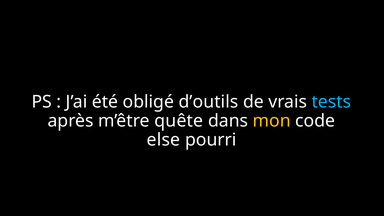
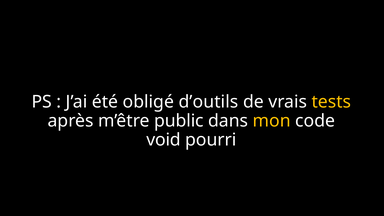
tests colour: light blue -> yellow (331, 102)
quête: quête -> public (179, 121)
else: else -> void (164, 140)
